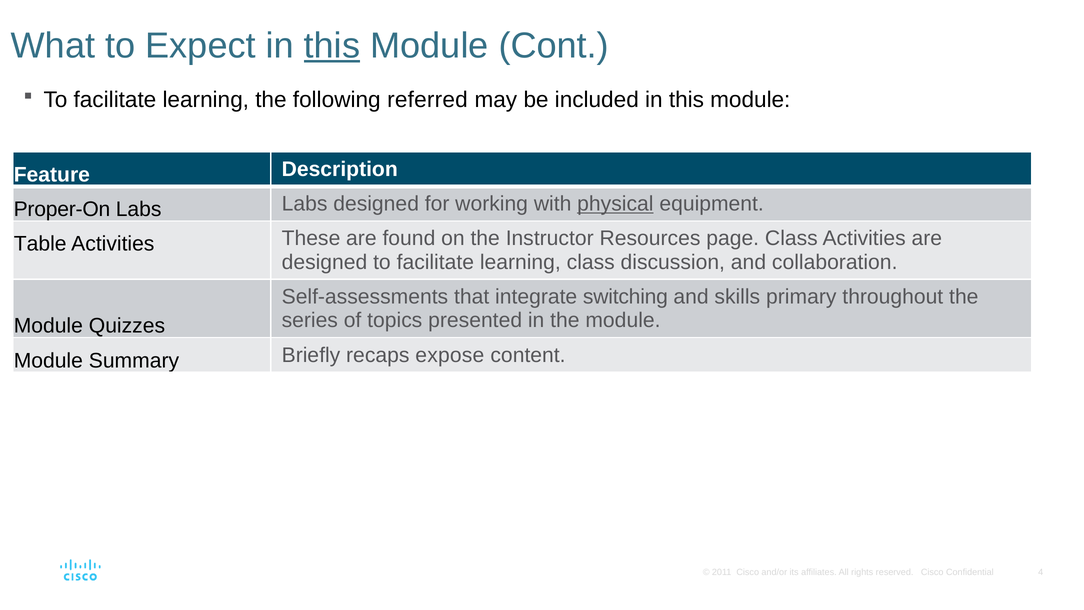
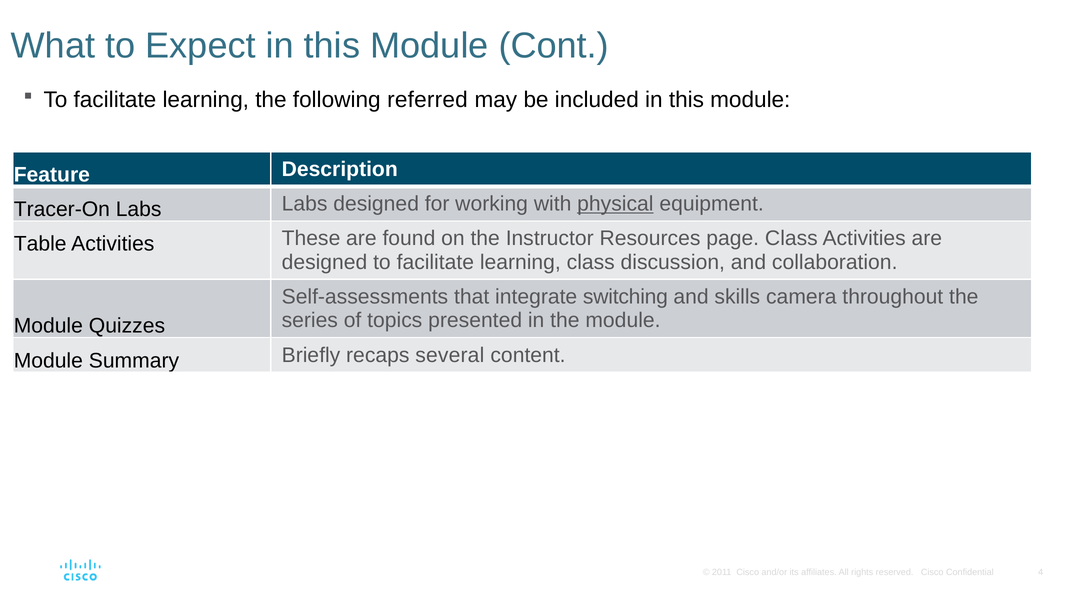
this underline: present -> none (332, 46)
Proper-On: Proper-On -> Tracer-On (62, 209)
primary: primary -> camera (801, 297)
expose: expose -> several (450, 355)
